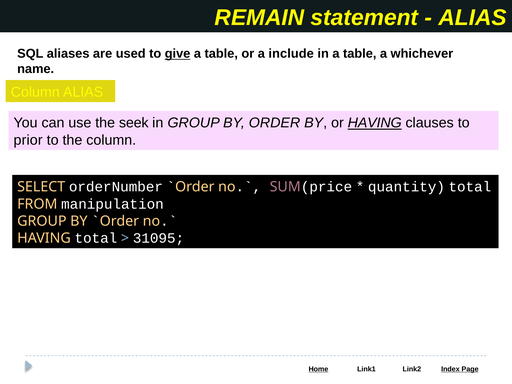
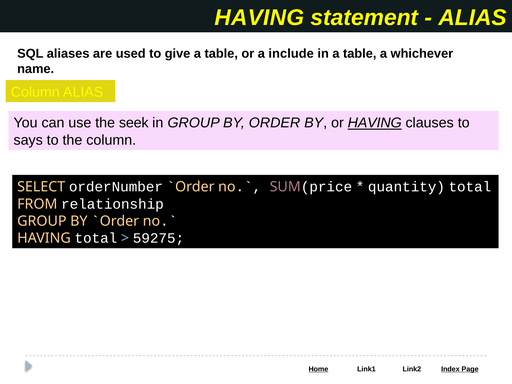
REMAIN: REMAIN -> HAVING (259, 18)
give underline: present -> none (178, 54)
prior: prior -> says (28, 140)
manipulation: manipulation -> relationship (112, 204)
31095: 31095 -> 59275 (158, 238)
